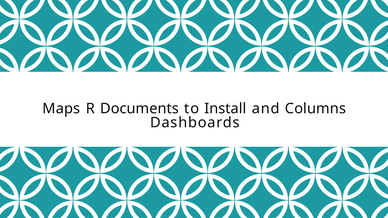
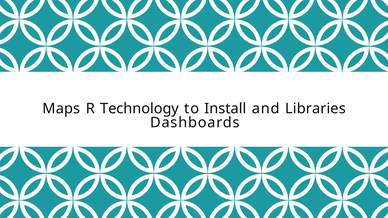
Documents: Documents -> Technology (140, 109)
Columns: Columns -> Libraries (315, 109)
